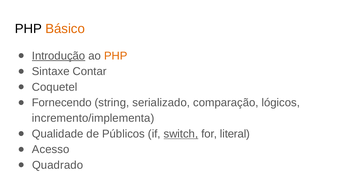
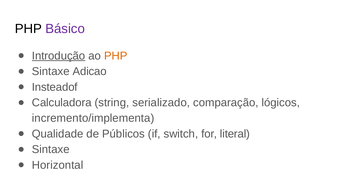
Básico colour: orange -> purple (65, 29)
Contar: Contar -> Adicao (90, 71)
Coquetel: Coquetel -> Insteadof (55, 87)
Fornecendo: Fornecendo -> Calculadora (62, 102)
switch underline: present -> none (181, 134)
Acesso: Acesso -> Sintaxe (51, 149)
Quadrado: Quadrado -> Horizontal (58, 165)
